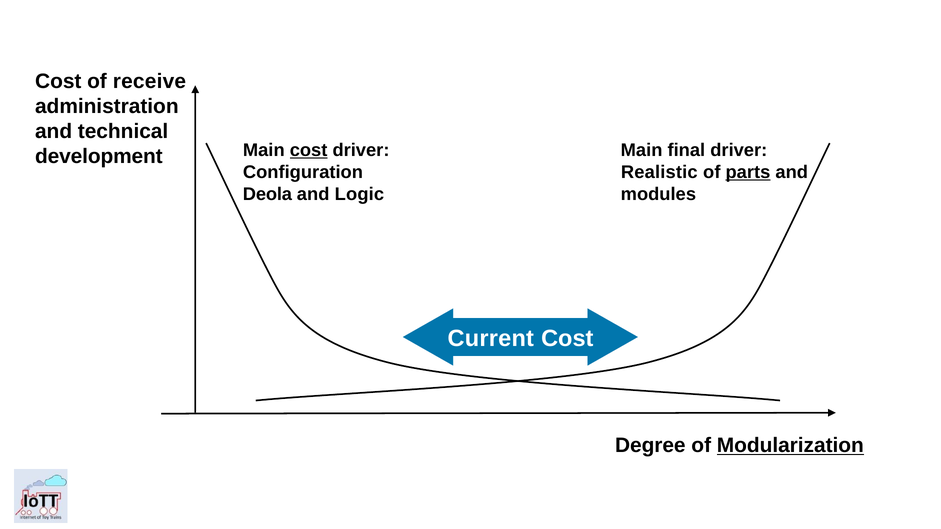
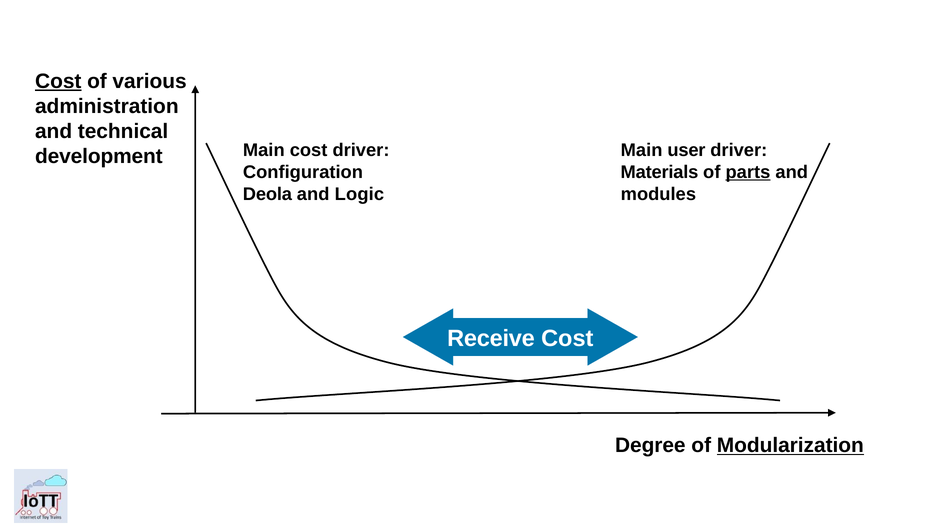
Cost underline: none -> present (58, 81)
receive: receive -> various (150, 81)
cost underline: present -> none (309, 150)
final: final -> user (686, 150)
Realistic: Realistic -> Materials (659, 172)
Current: Current -> Receive (491, 339)
